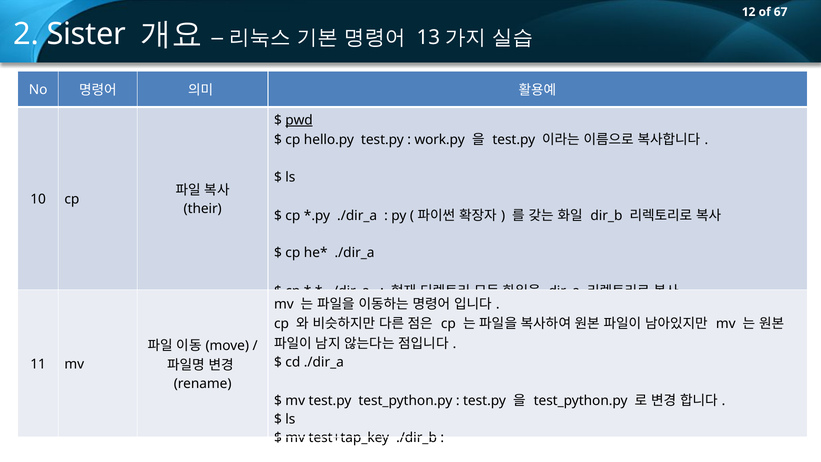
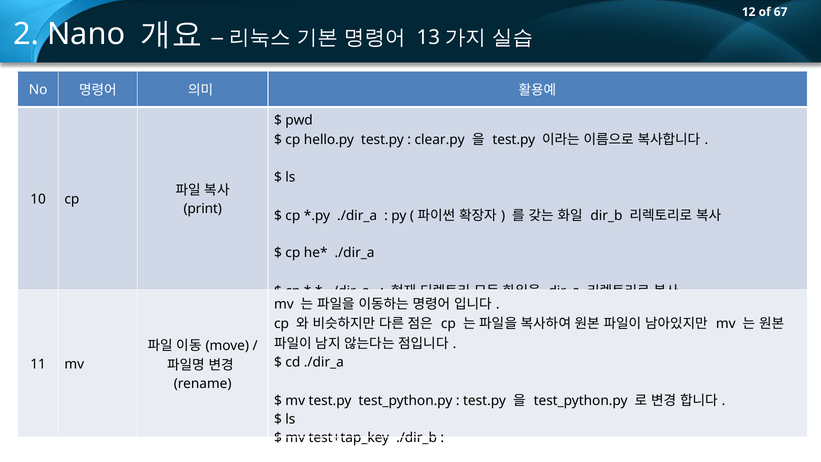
Sister: Sister -> Nano (86, 34)
pwd underline: present -> none (299, 120)
work.py: work.py -> clear.py (440, 140)
their: their -> print (203, 209)
